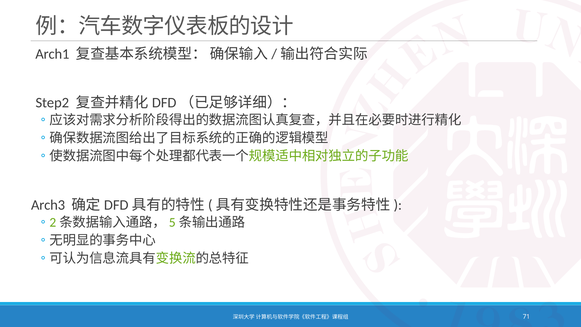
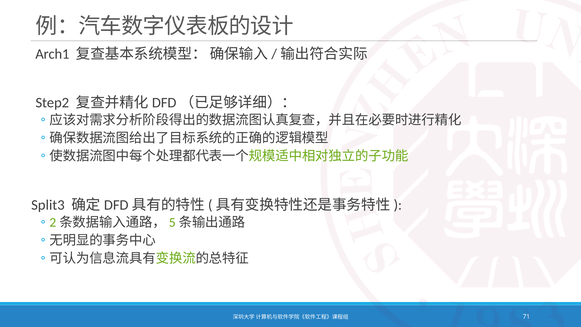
Arch3: Arch3 -> Split3 (48, 205)
